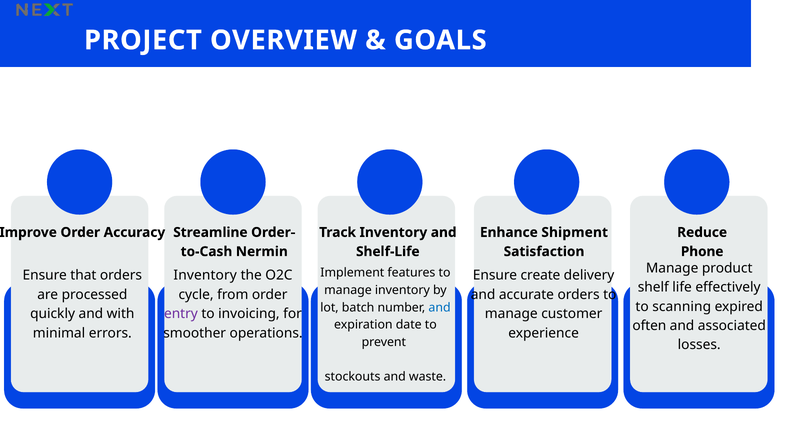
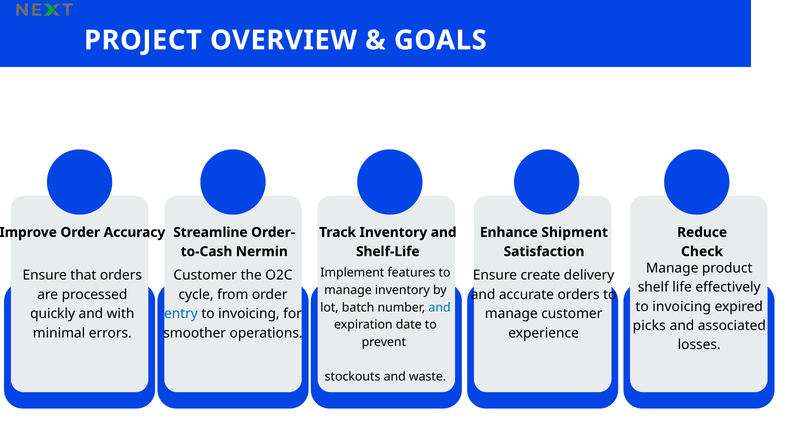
Phone: Phone -> Check (702, 252)
Inventory: Inventory -> Customer (205, 275)
scanning: scanning -> invoicing (682, 306)
entry colour: purple -> blue (181, 314)
often: often -> picks (649, 326)
